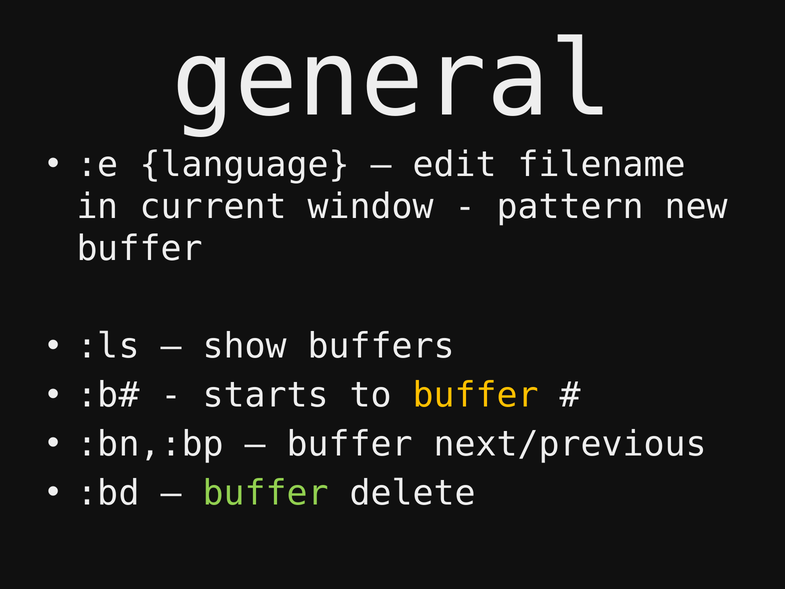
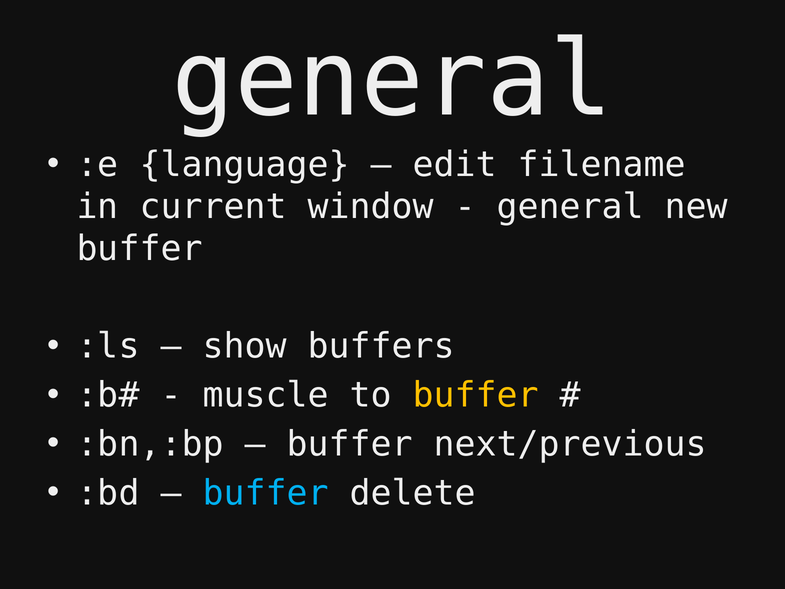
pattern: pattern -> general (570, 207)
starts: starts -> muscle (266, 395)
buffer colour: light green -> light blue (266, 493)
